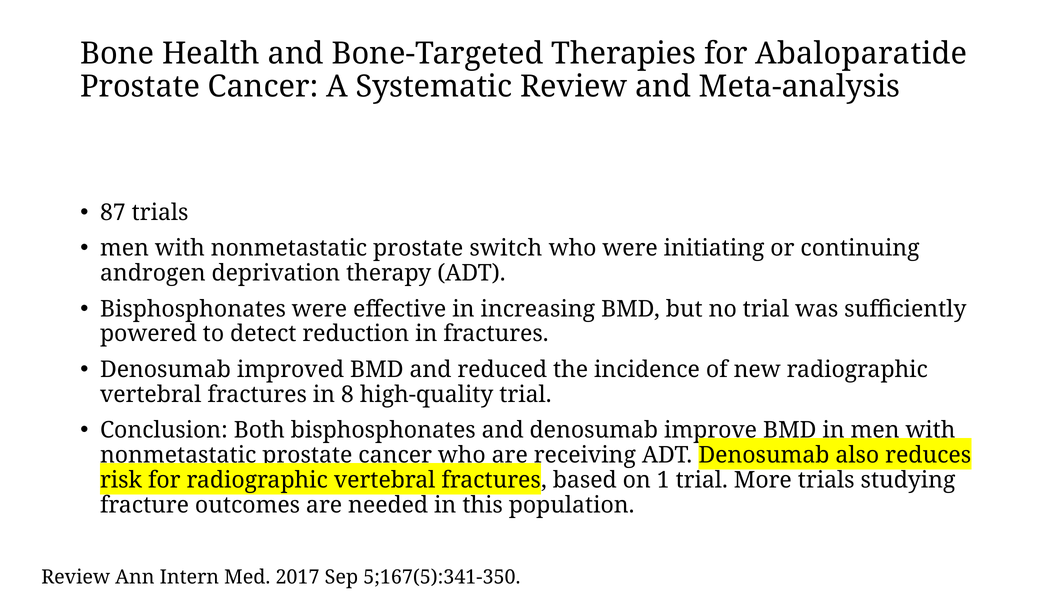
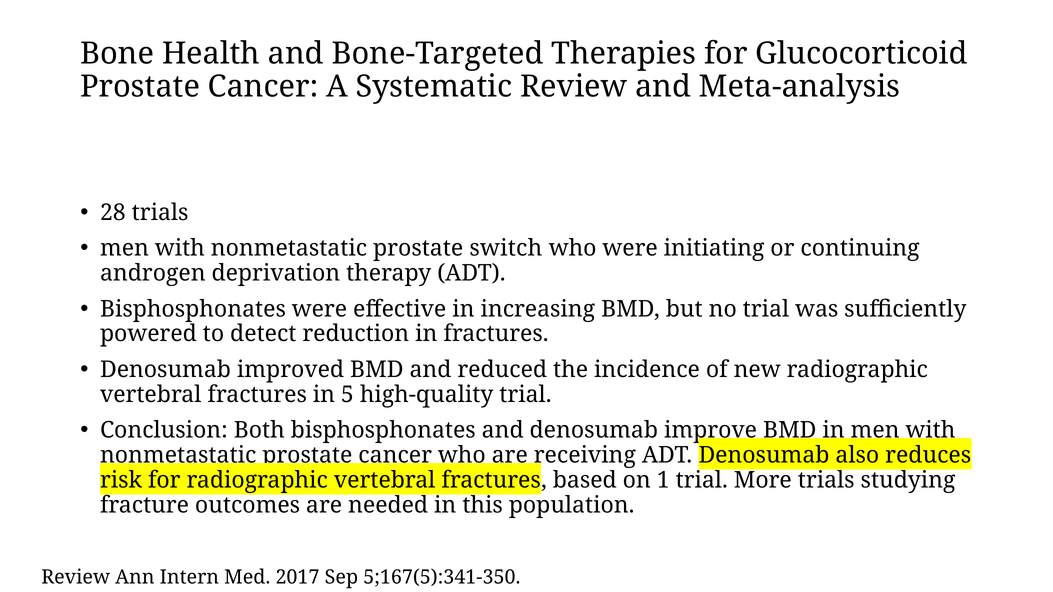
Abaloparatide: Abaloparatide -> Glucocorticoid (861, 54)
87: 87 -> 28 (113, 213)
8: 8 -> 5 (347, 395)
